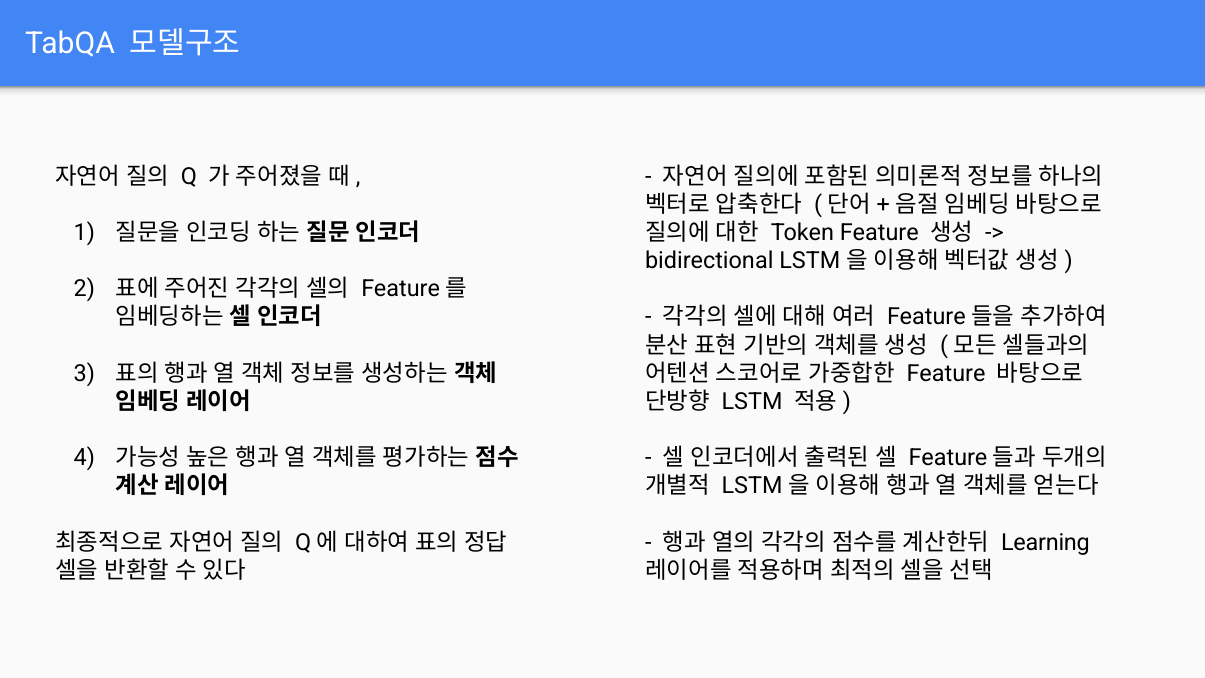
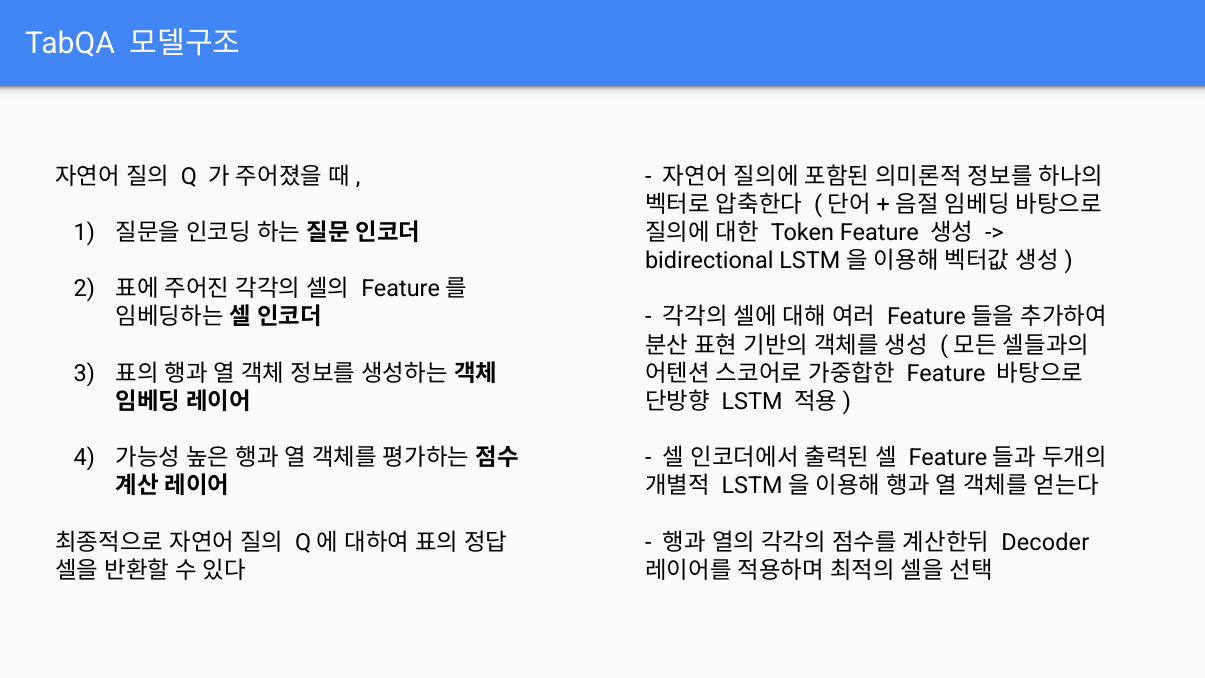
Learning: Learning -> Decoder (1045, 542)
